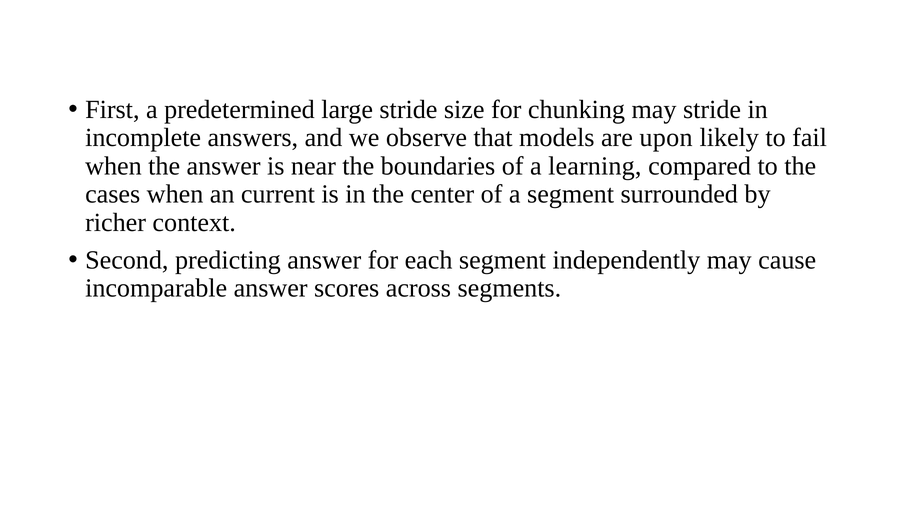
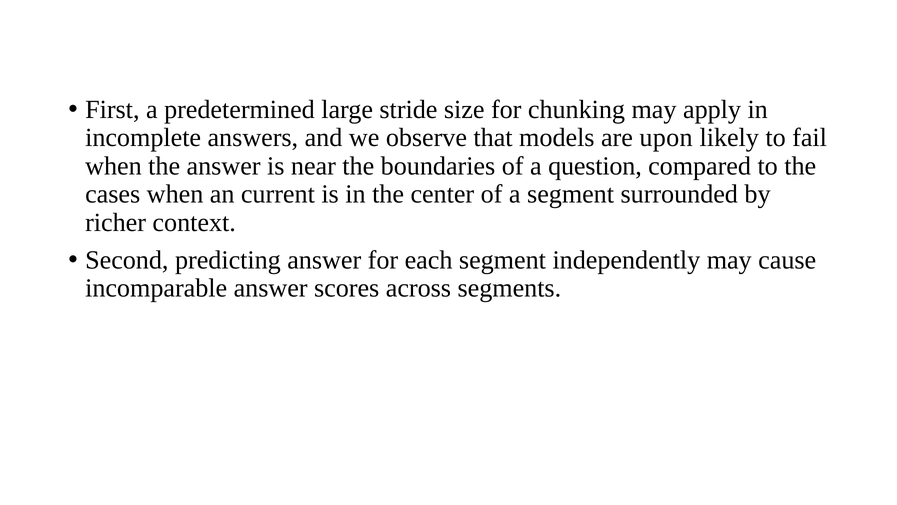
may stride: stride -> apply (712, 109)
learning: learning -> question (595, 166)
